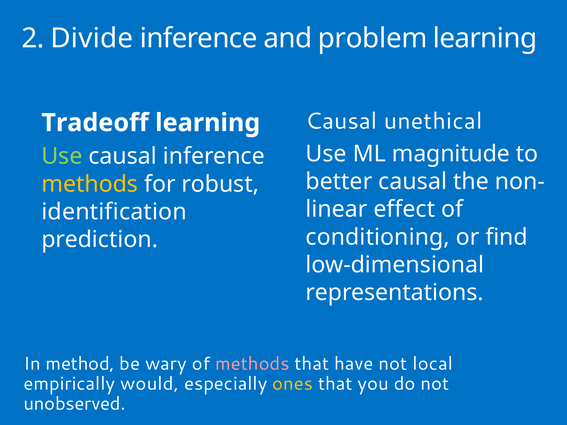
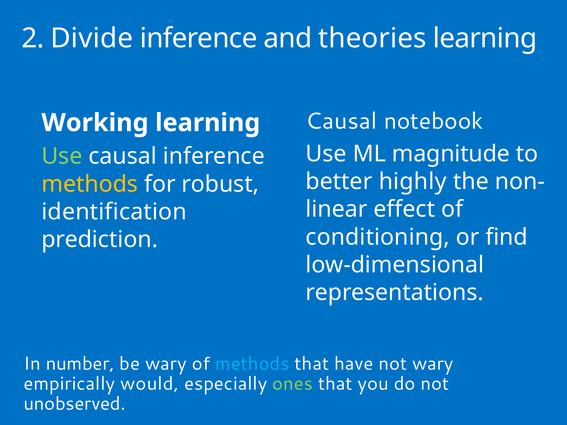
problem: problem -> theories (372, 38)
unethical: unethical -> notebook (433, 121)
Tradeoff: Tradeoff -> Working (95, 123)
better causal: causal -> highly (413, 182)
method: method -> number (80, 364)
methods colour: pink -> light blue (252, 364)
not local: local -> wary (433, 364)
ones colour: yellow -> light green (293, 384)
